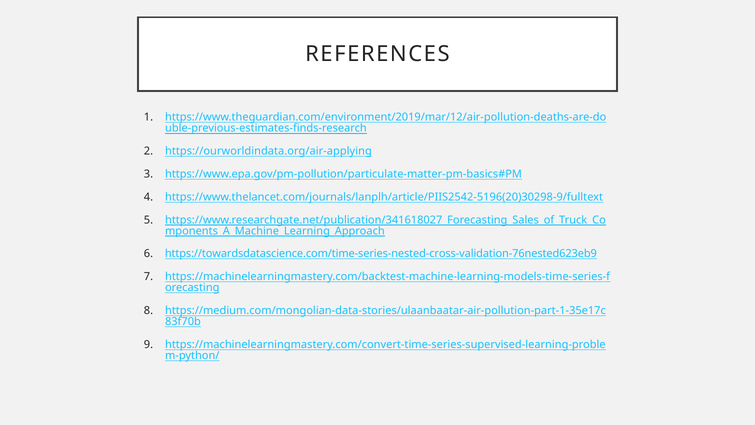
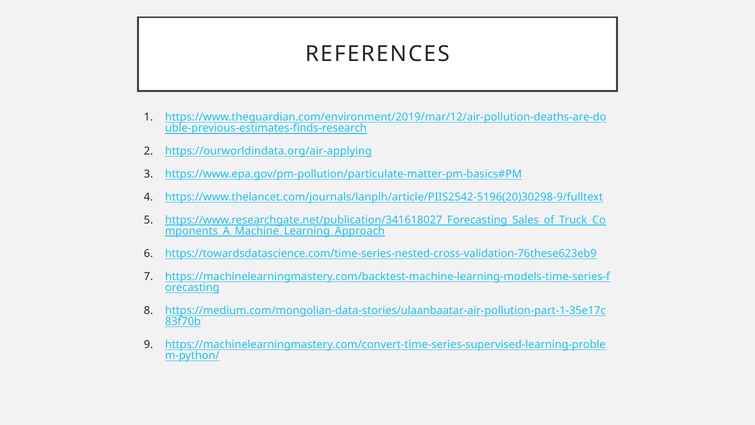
https://towardsdatascience.com/time-series-nested-cross-validation-76nested623eb9: https://towardsdatascience.com/time-series-nested-cross-validation-76nested623eb9 -> https://towardsdatascience.com/time-series-nested-cross-validation-76these623eb9 (381, 254)
